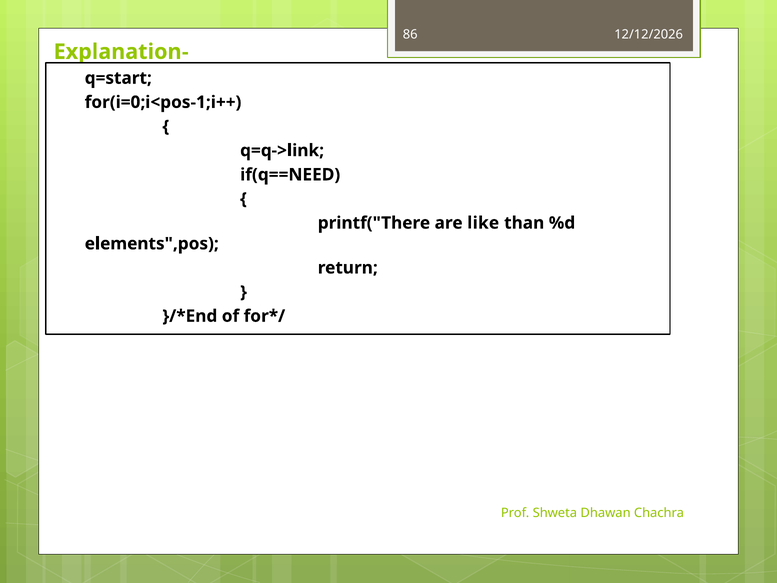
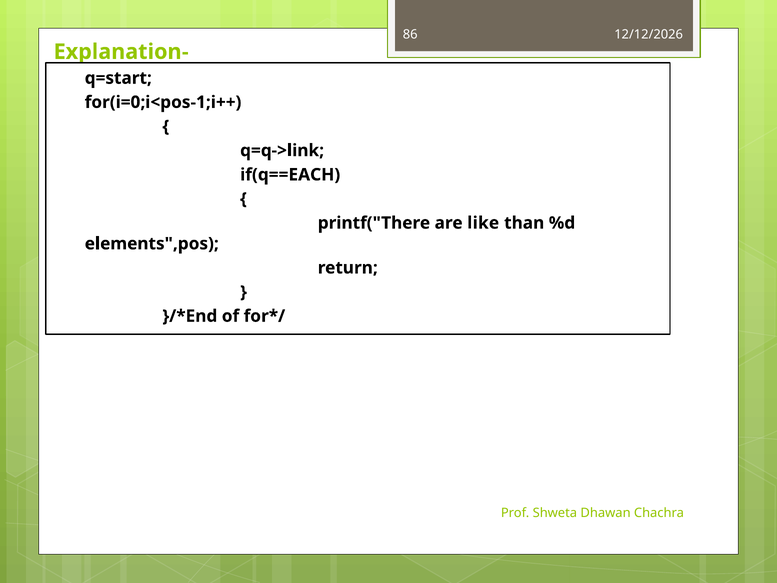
if(q==NEED: if(q==NEED -> if(q==EACH (290, 175)
